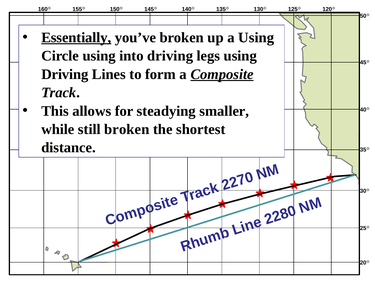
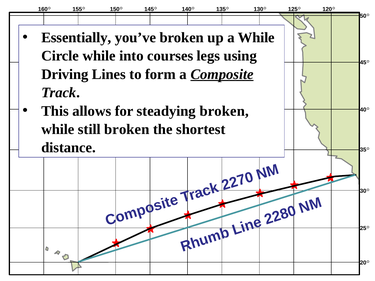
Essentially underline: present -> none (76, 38)
a Using: Using -> While (256, 38)
Circle using: using -> while (99, 56)
into driving: driving -> courses (170, 56)
steadying smaller: smaller -> broken (224, 111)
